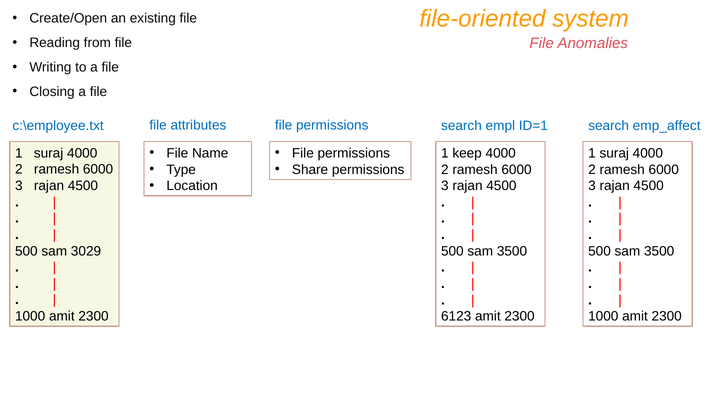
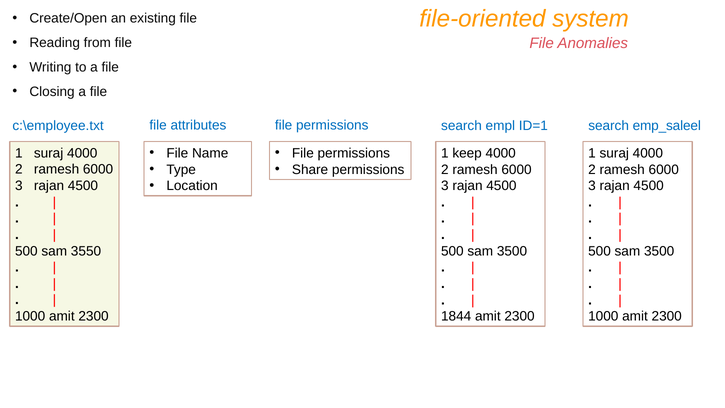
emp_affect: emp_affect -> emp_saleel (667, 126)
3029: 3029 -> 3550 (86, 251)
6123: 6123 -> 1844 (456, 316)
